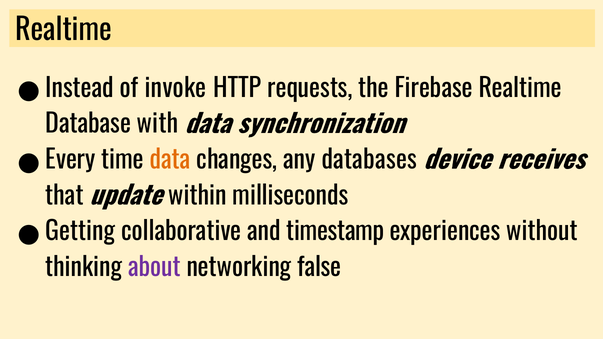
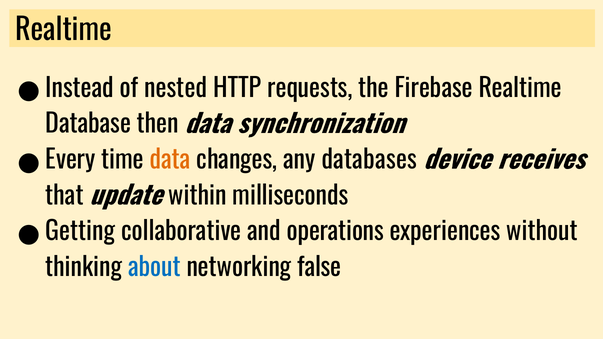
invoke: invoke -> nested (176, 89)
with: with -> then (158, 124)
timestamp: timestamp -> operations (335, 232)
about colour: purple -> blue (154, 268)
